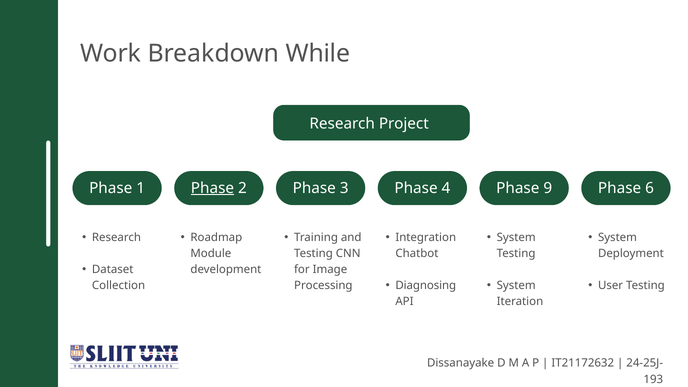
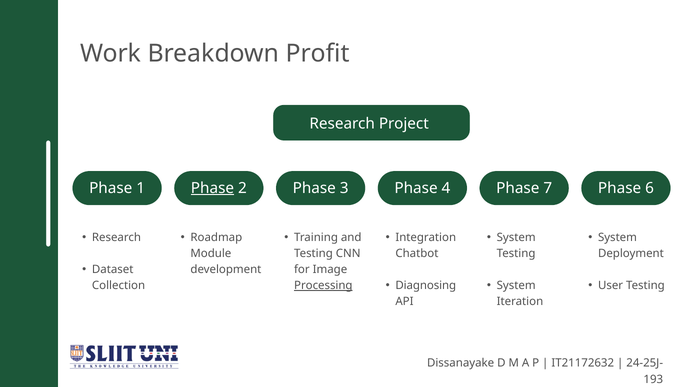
While: While -> Profit (318, 53)
9: 9 -> 7 (548, 188)
Processing underline: none -> present (323, 286)
